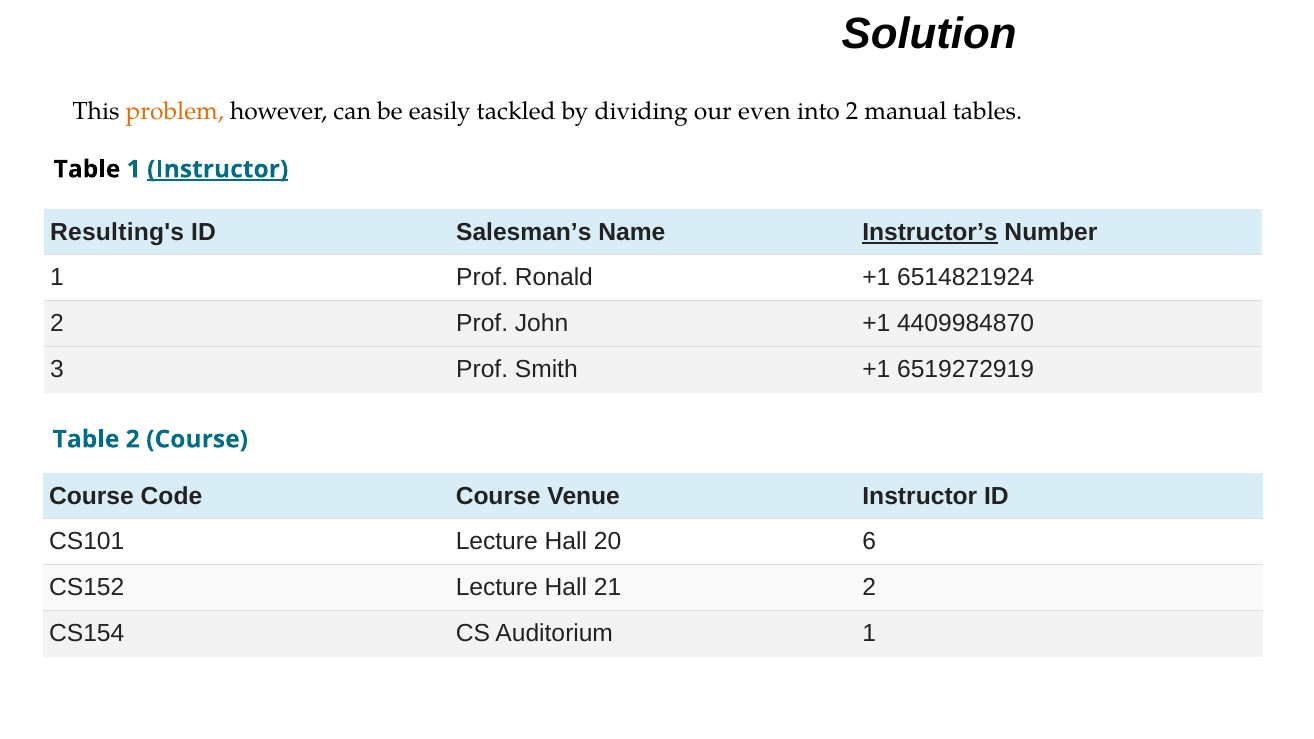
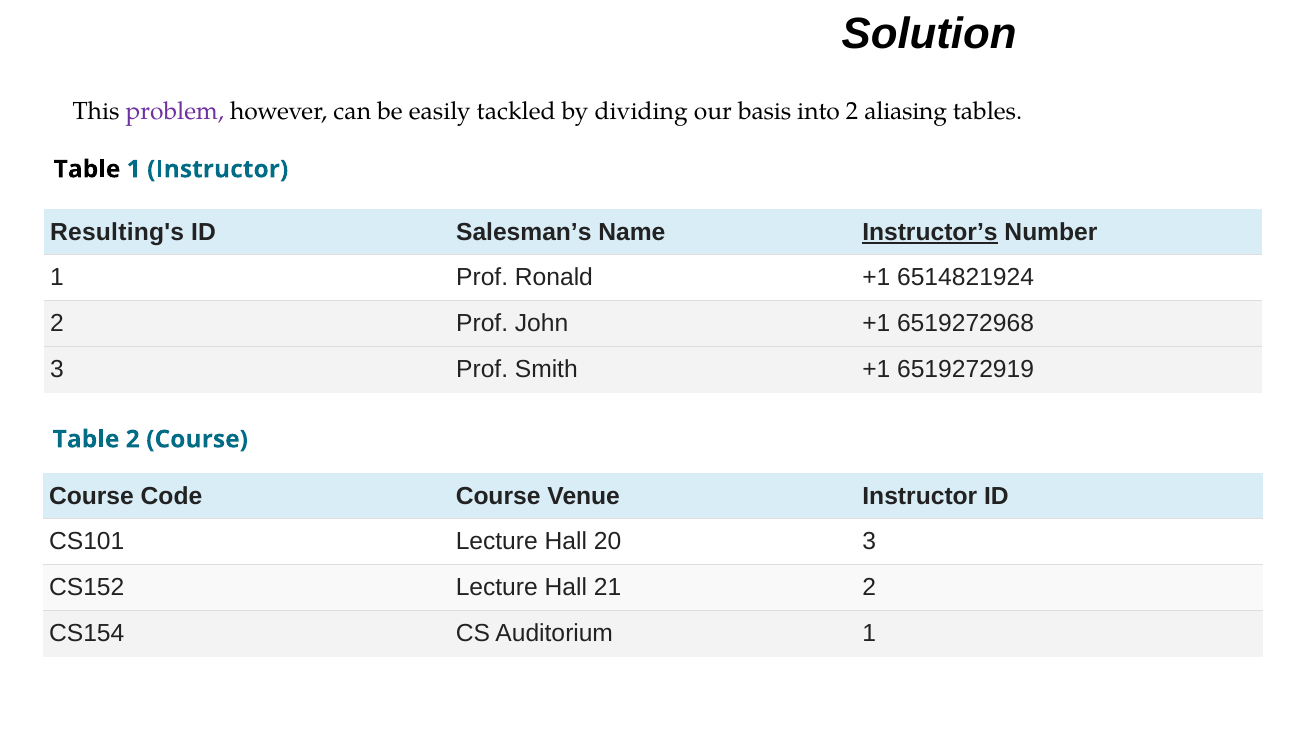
problem colour: orange -> purple (175, 112)
even: even -> basis (765, 112)
manual: manual -> aliasing (906, 112)
Instructor underline: present -> none (218, 169)
4409984870: 4409984870 -> 6519272968 (966, 323)
20 6: 6 -> 3 (869, 541)
